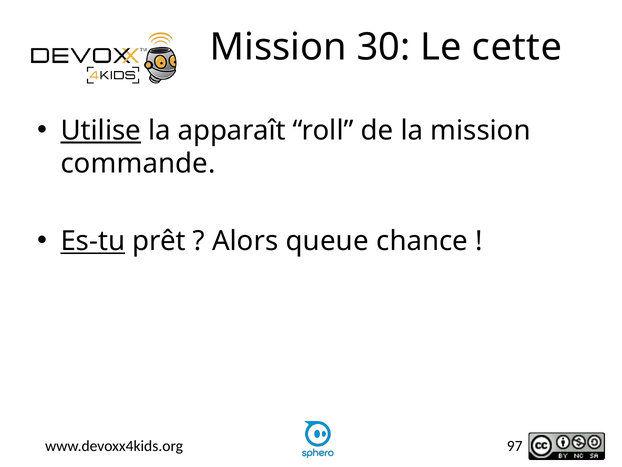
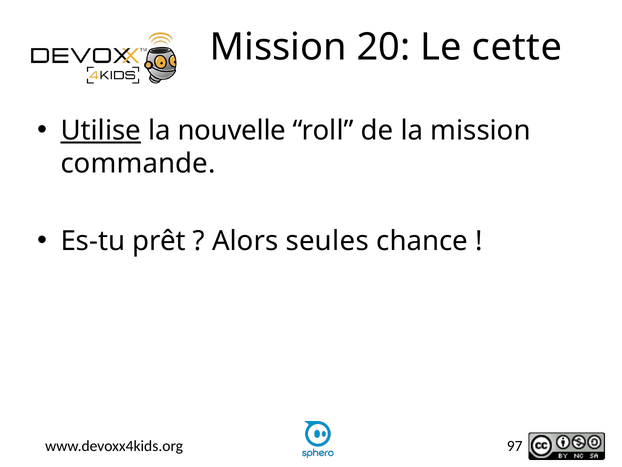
30: 30 -> 20 (383, 47)
apparaît: apparaît -> nouvelle (232, 130)
Es-tu underline: present -> none (93, 241)
queue: queue -> seules (327, 241)
